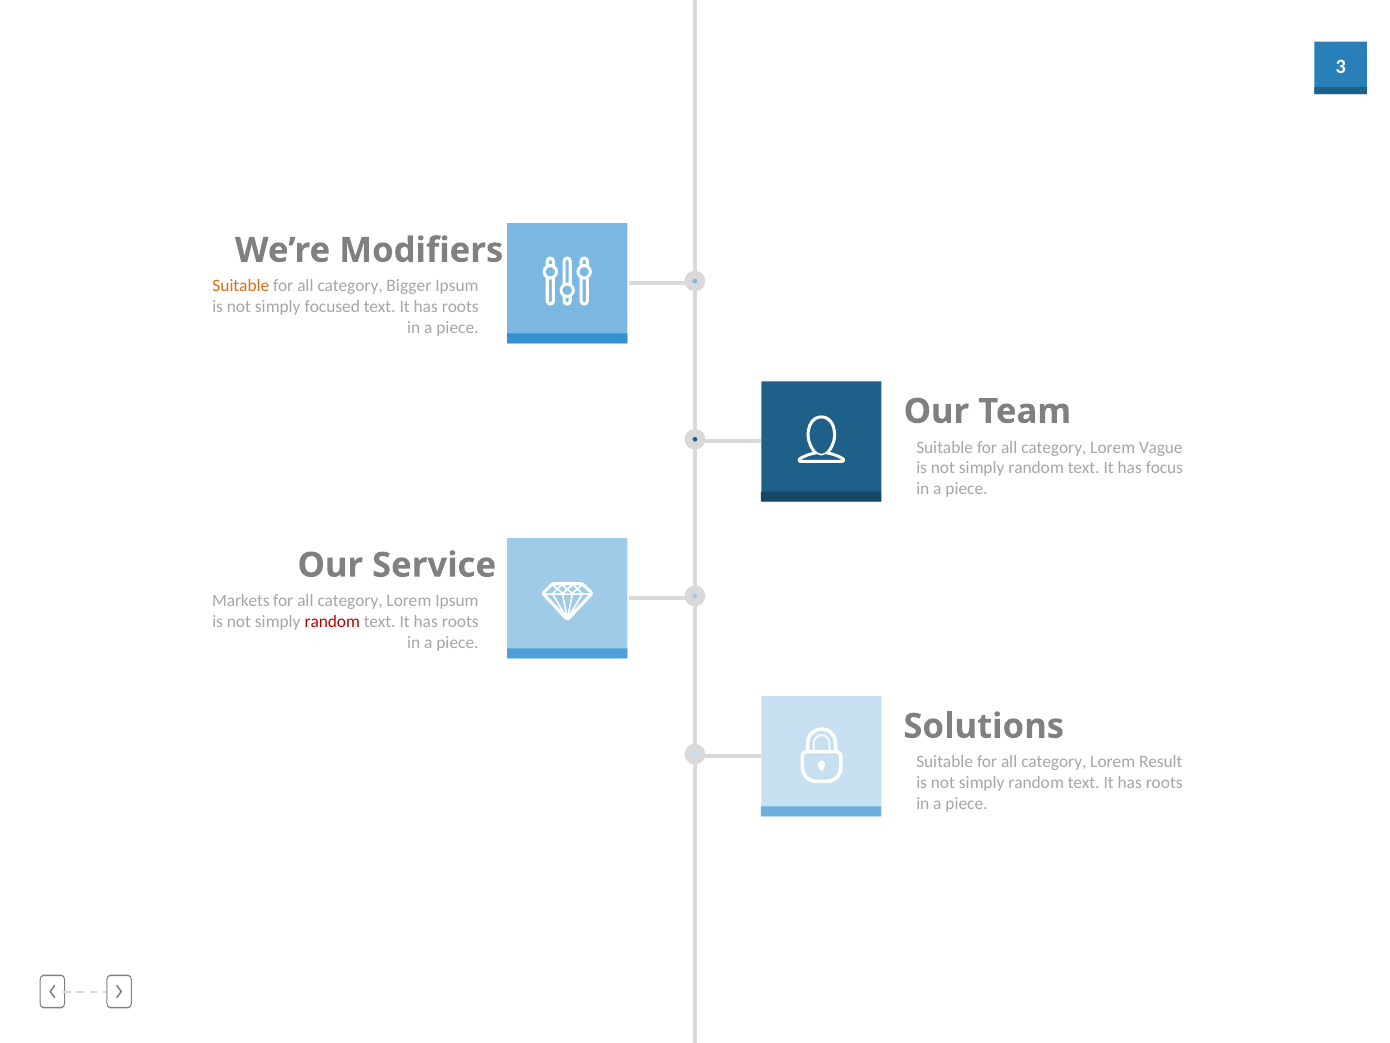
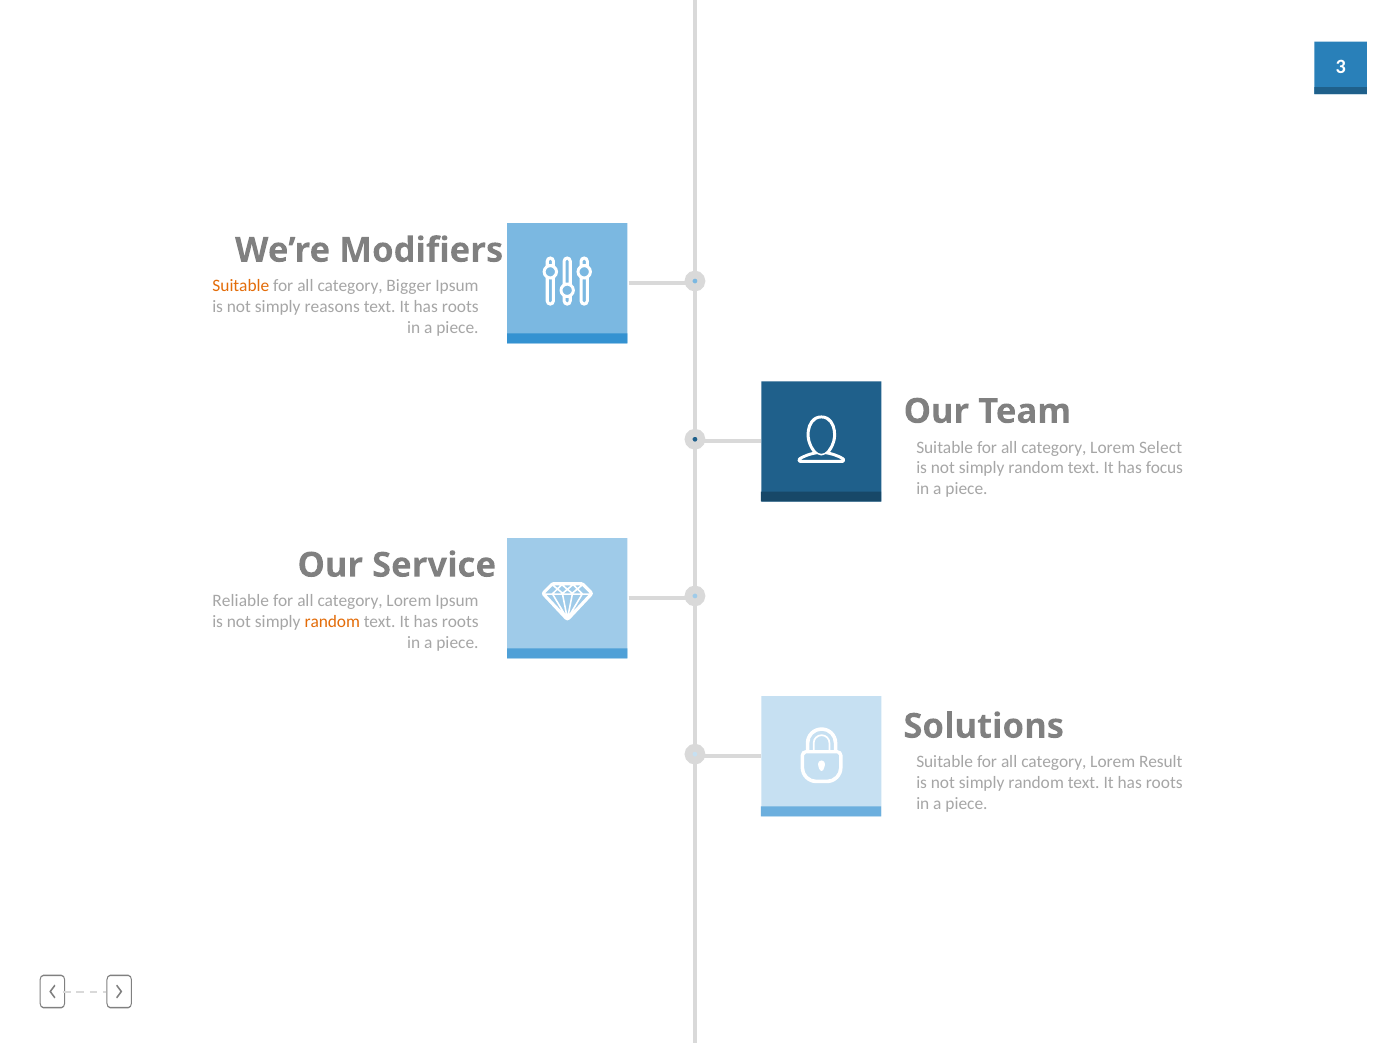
focused: focused -> reasons (332, 307)
Vague: Vague -> Select (1161, 447)
Markets: Markets -> Reliable (241, 601)
random colour: red -> orange (332, 622)
